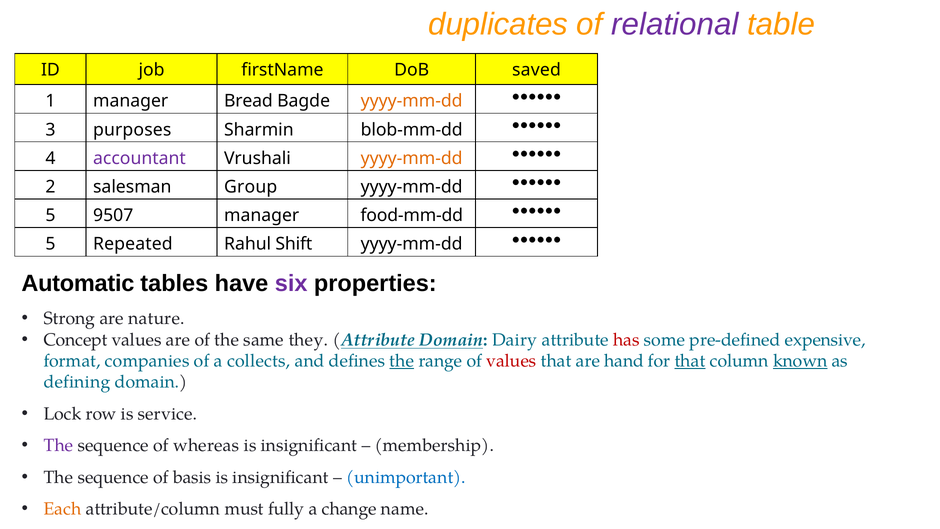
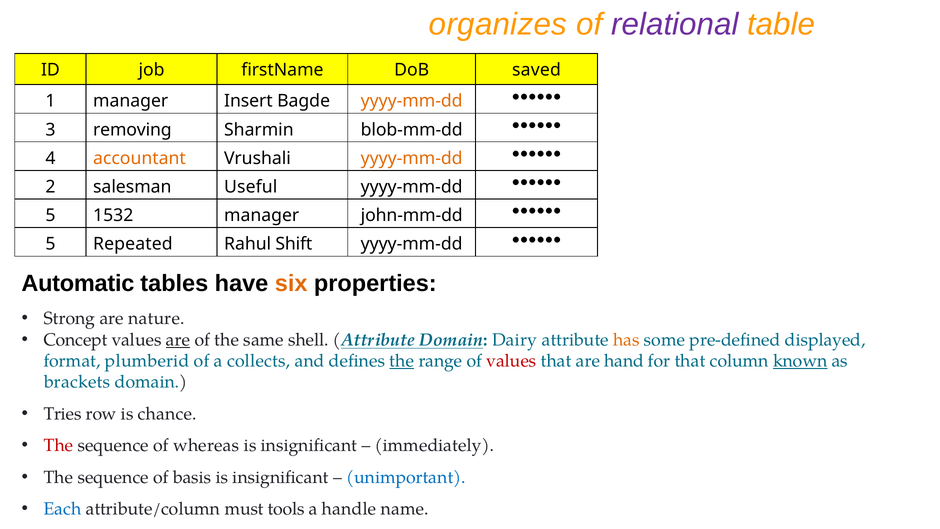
duplicates: duplicates -> organizes (498, 24)
Bread: Bread -> Insert (248, 101)
purposes: purposes -> removing (132, 130)
accountant colour: purple -> orange (139, 158)
Group: Group -> Useful (251, 187)
9507: 9507 -> 1532 (113, 215)
food-mm-dd: food-mm-dd -> john-mm-dd (412, 215)
six colour: purple -> orange (291, 284)
are underline: none -> present (178, 340)
they: they -> shell (308, 340)
has colour: red -> orange (626, 340)
expensive: expensive -> displayed (825, 340)
companies: companies -> plumberid (147, 361)
that underline: present -> none (690, 361)
defining: defining -> brackets (77, 382)
Lock: Lock -> Tries (63, 414)
service: service -> chance (167, 414)
The colour: purple -> red (58, 445)
membership: membership -> immediately (434, 445)
Each colour: orange -> blue (63, 509)
fully: fully -> tools (286, 509)
change: change -> handle (349, 509)
